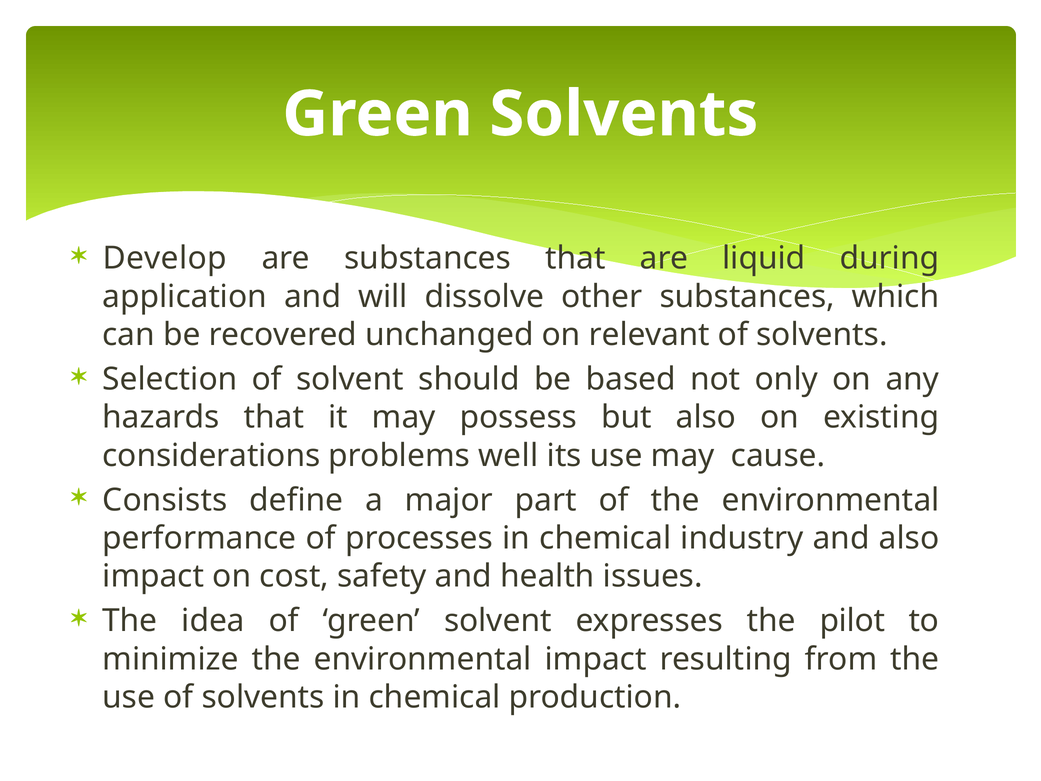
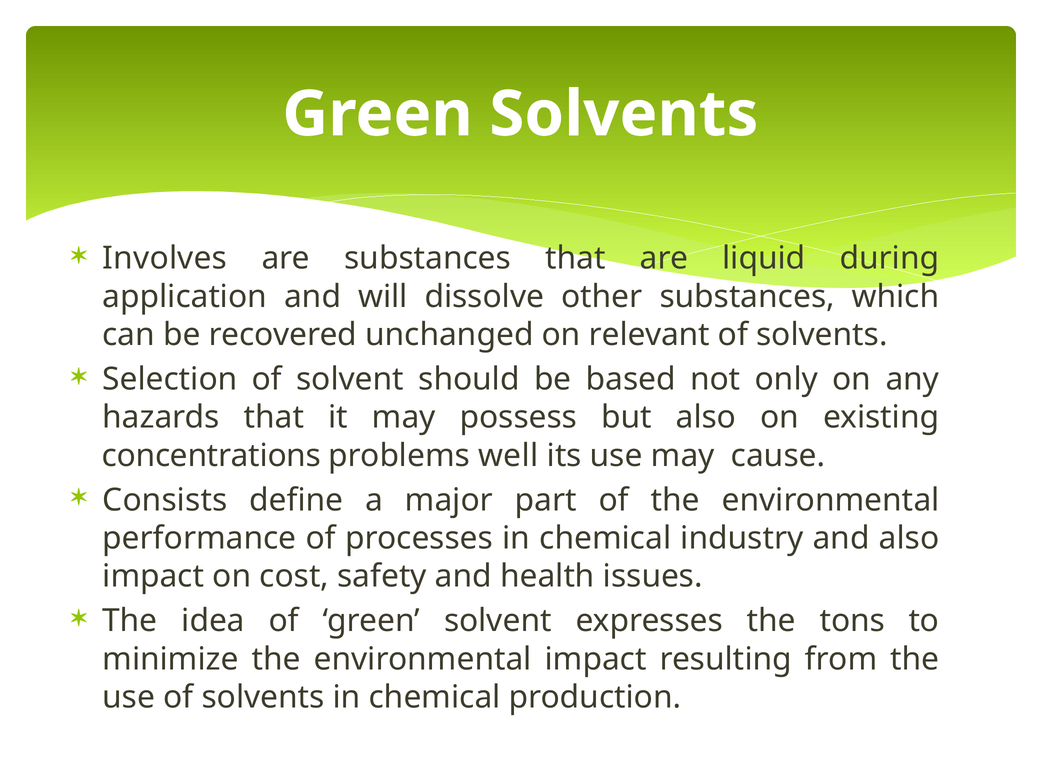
Develop: Develop -> Involves (165, 258)
considerations: considerations -> concentrations (211, 455)
pilot: pilot -> tons (852, 621)
